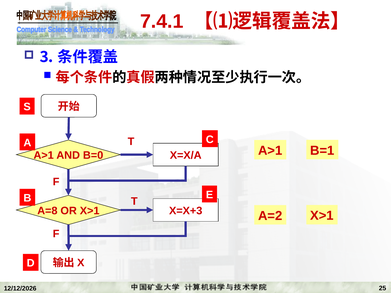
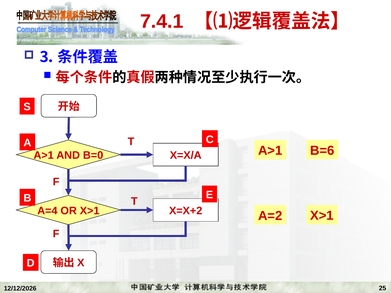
B=1: B=1 -> B=6 (322, 151)
A=8: A=8 -> A=4 (47, 211)
X=X+3: X=X+3 -> X=X+2 (186, 211)
